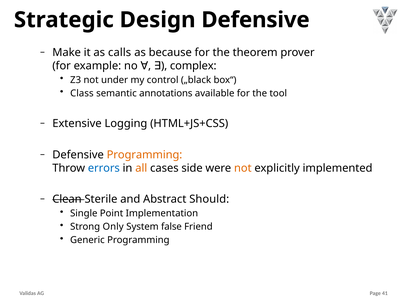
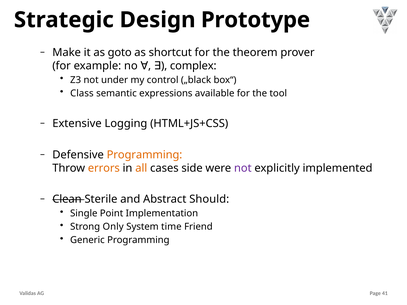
Design Defensive: Defensive -> Prototype (256, 20)
calls: calls -> goto (120, 52)
because: because -> shortcut (170, 52)
annotations: annotations -> expressions (166, 93)
errors colour: blue -> orange (104, 168)
not colour: orange -> purple (243, 168)
false: false -> time (171, 227)
